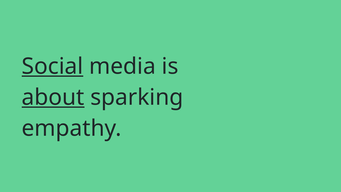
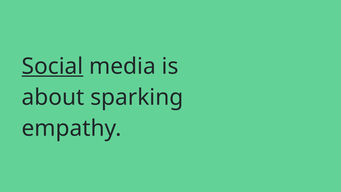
about underline: present -> none (53, 97)
